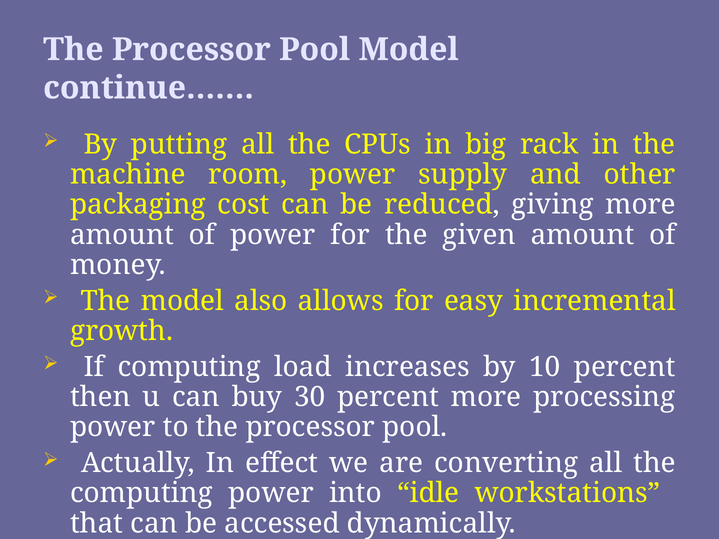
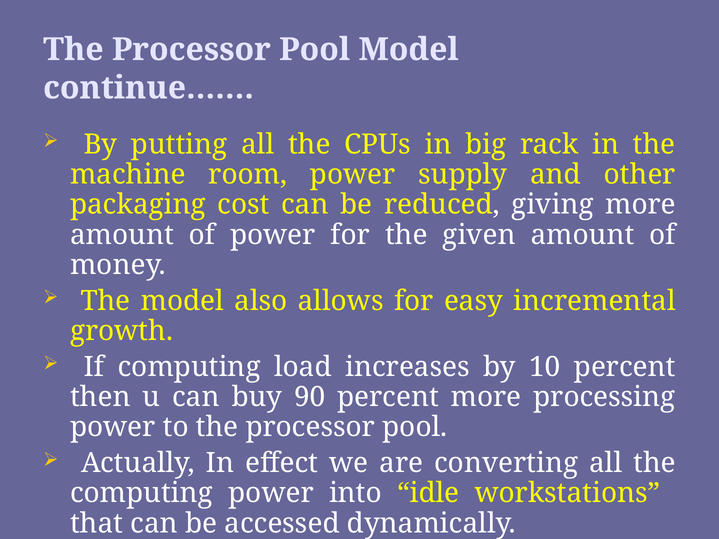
30: 30 -> 90 (310, 397)
